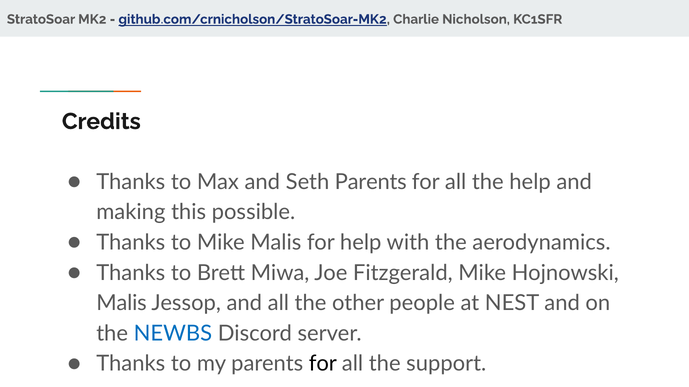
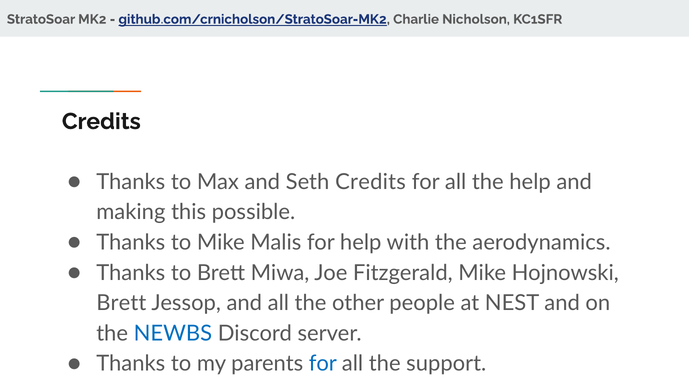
Seth Parents: Parents -> Credits (370, 182)
Malis: Malis -> Brett (121, 304)
for colour: black -> blue (323, 364)
